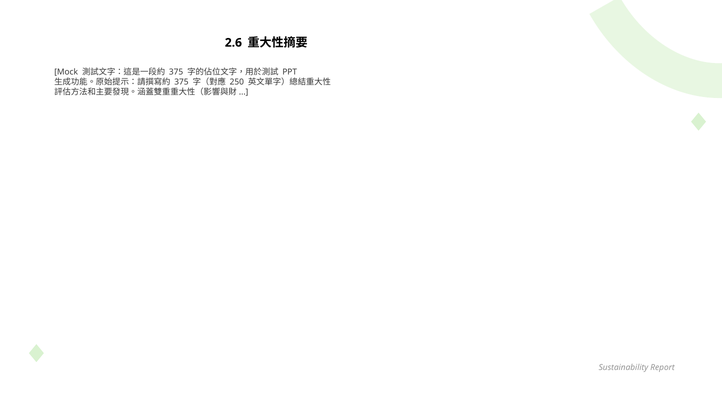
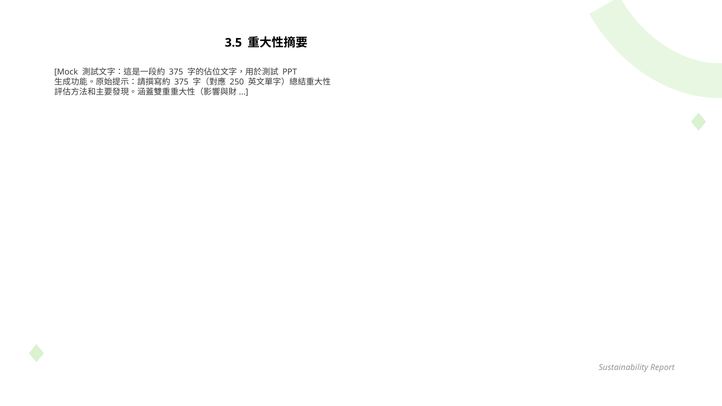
2.6: 2.6 -> 3.5 (233, 43)
